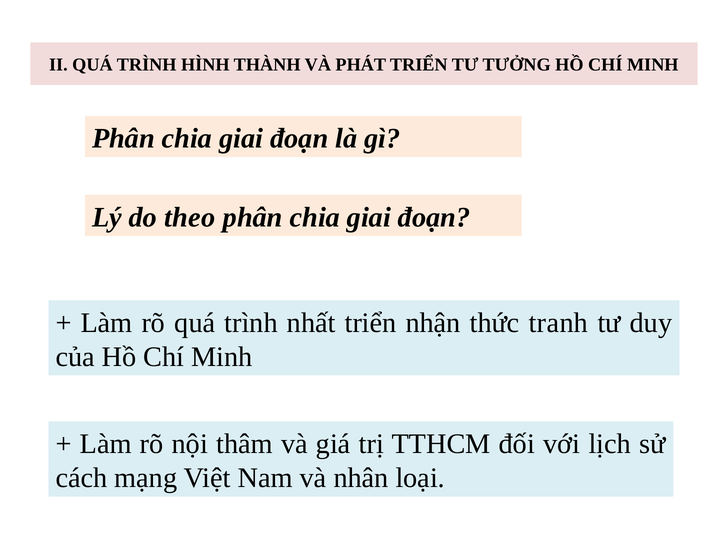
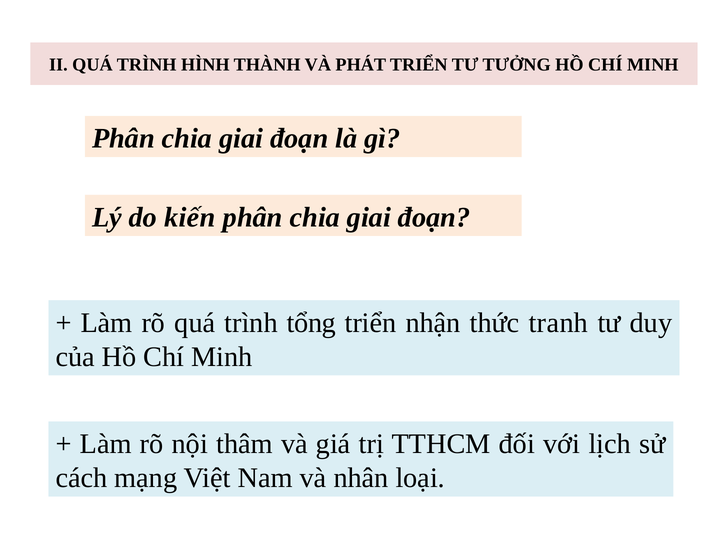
theo: theo -> kiến (190, 217)
nhất: nhất -> tổng (311, 323)
